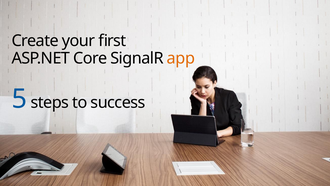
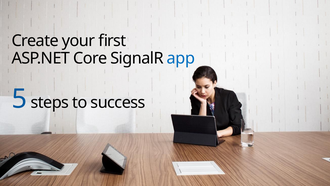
app colour: orange -> blue (181, 58)
